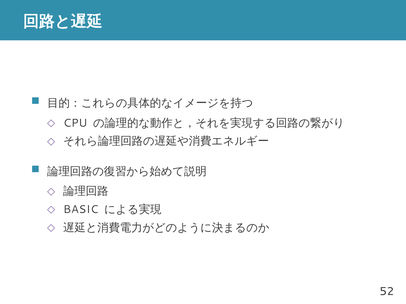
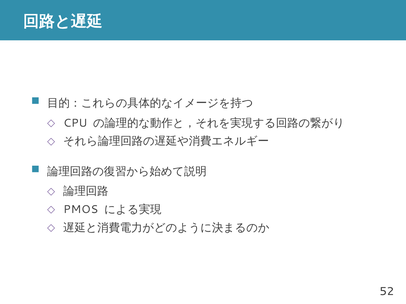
BASIC: BASIC -> PMOS (81, 210)
